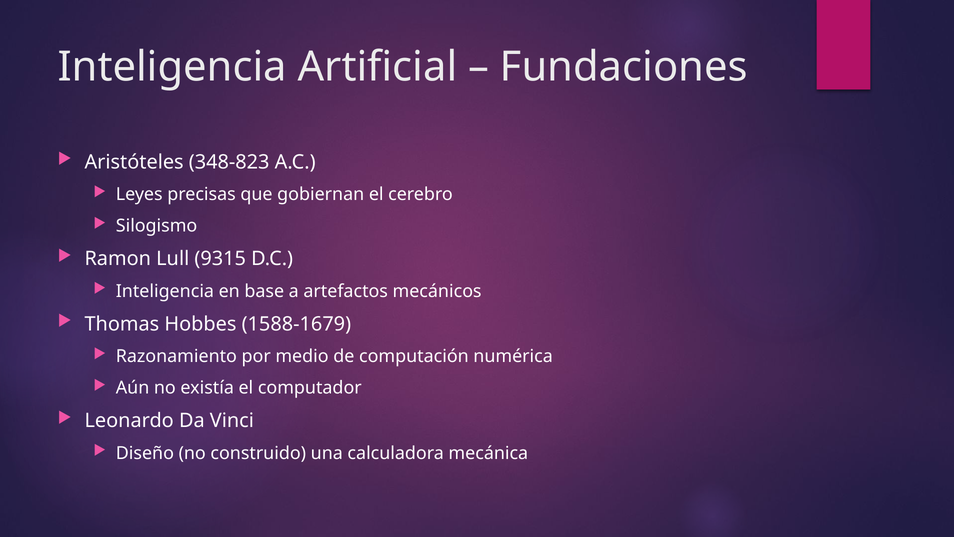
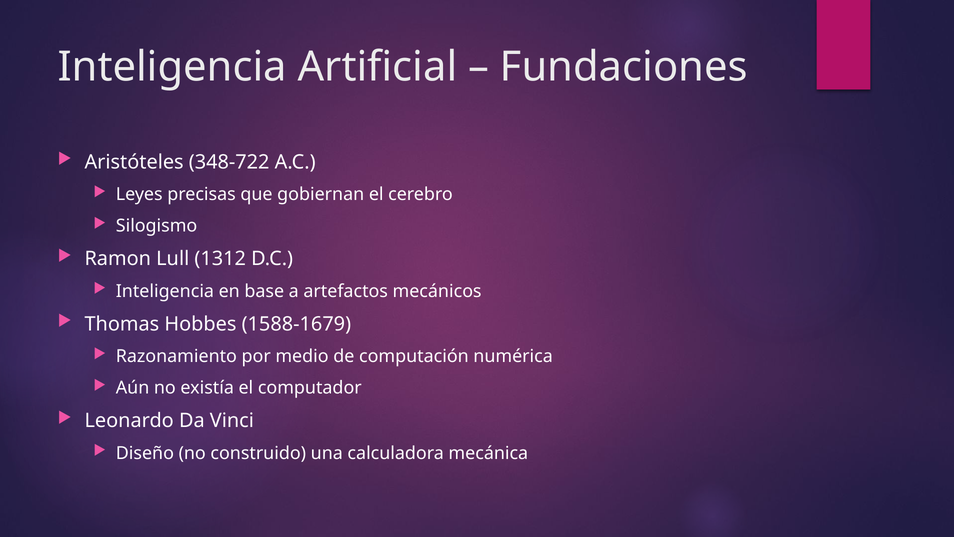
348-823: 348-823 -> 348-722 (229, 162)
9315: 9315 -> 1312 (220, 259)
